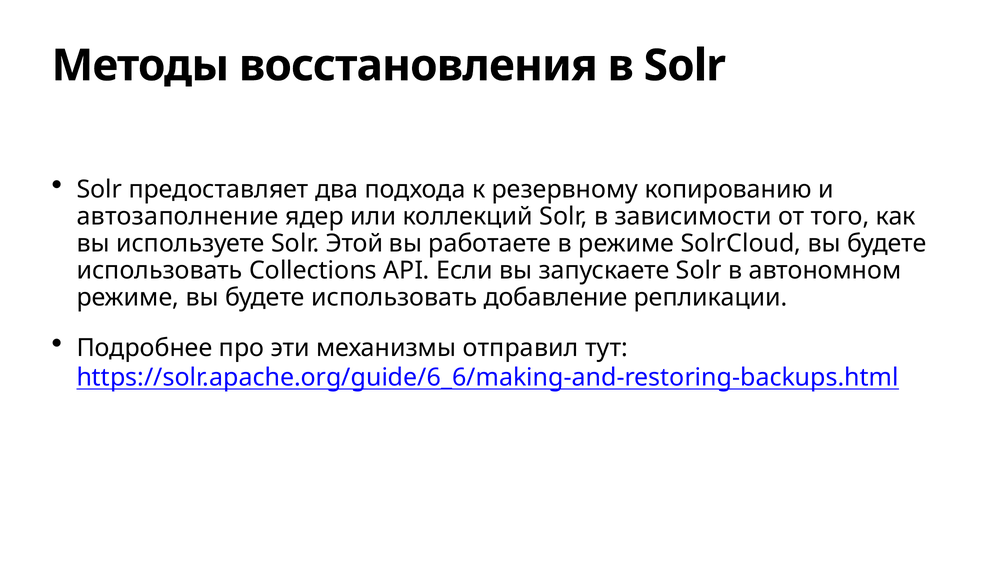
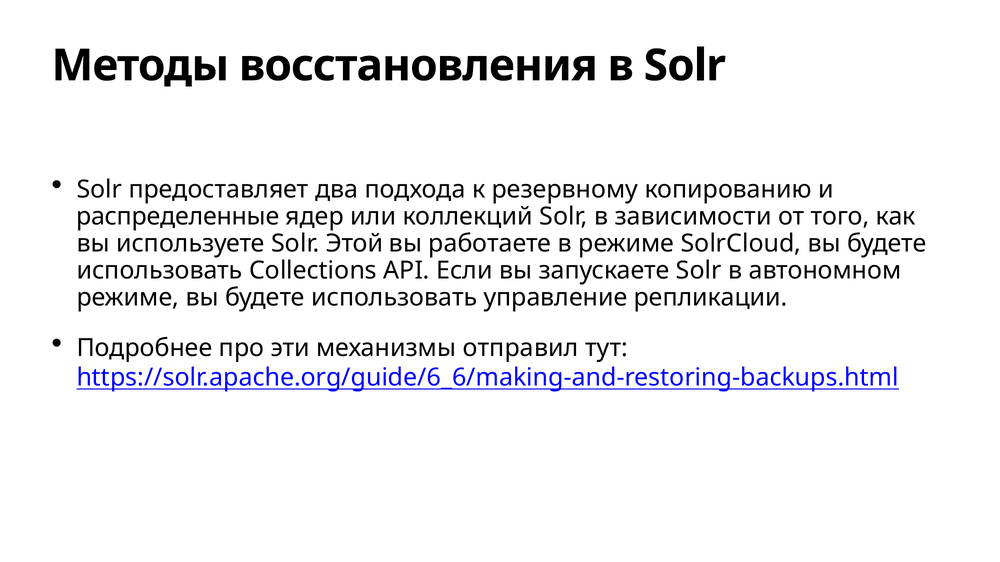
автозаполнение: автозаполнение -> распределенные (178, 217)
добавление: добавление -> управление (556, 298)
